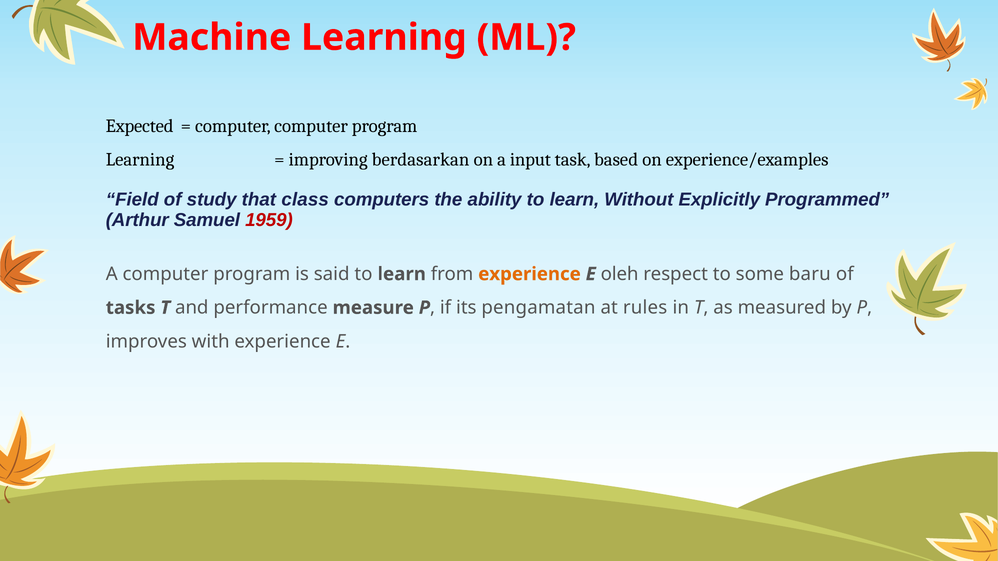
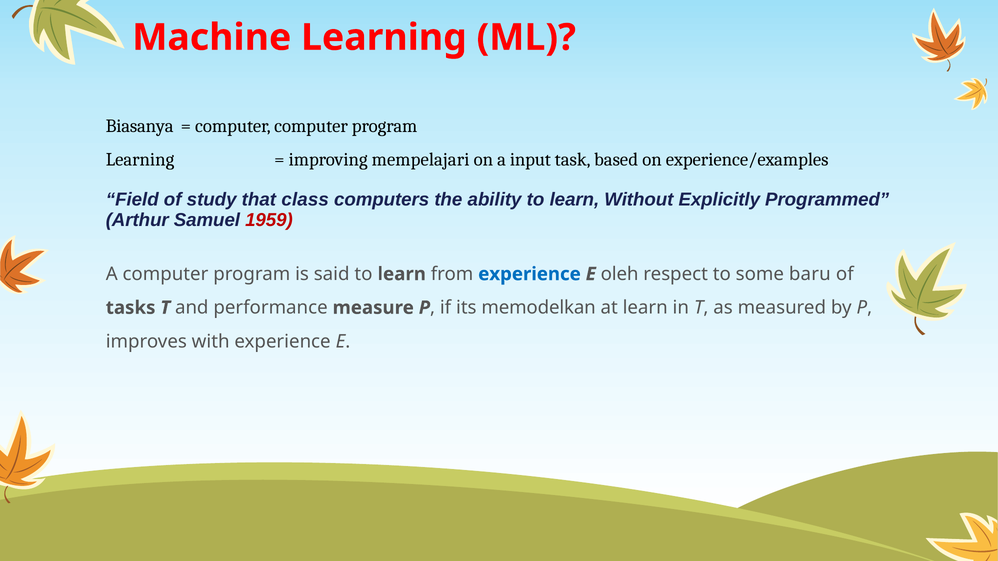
Expected: Expected -> Biasanya (140, 126)
berdasarkan: berdasarkan -> mempelajari (421, 160)
experience colour: orange -> blue (529, 274)
pengamatan: pengamatan -> memodelkan (539, 308)
at rules: rules -> learn (645, 308)
